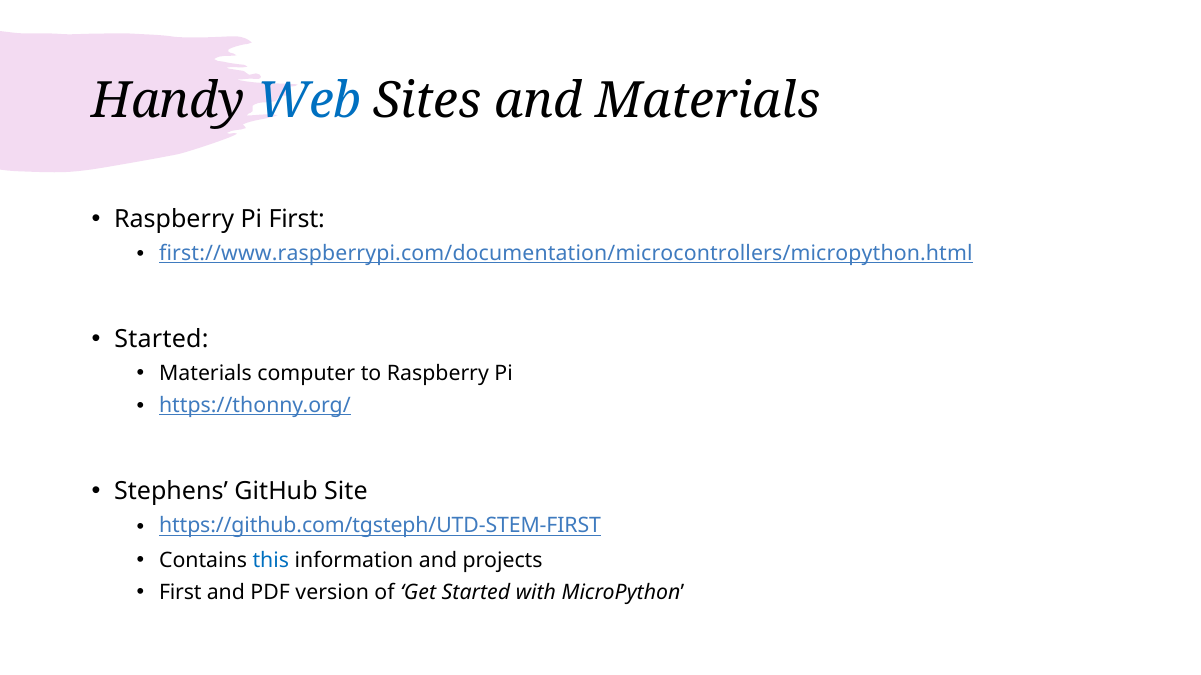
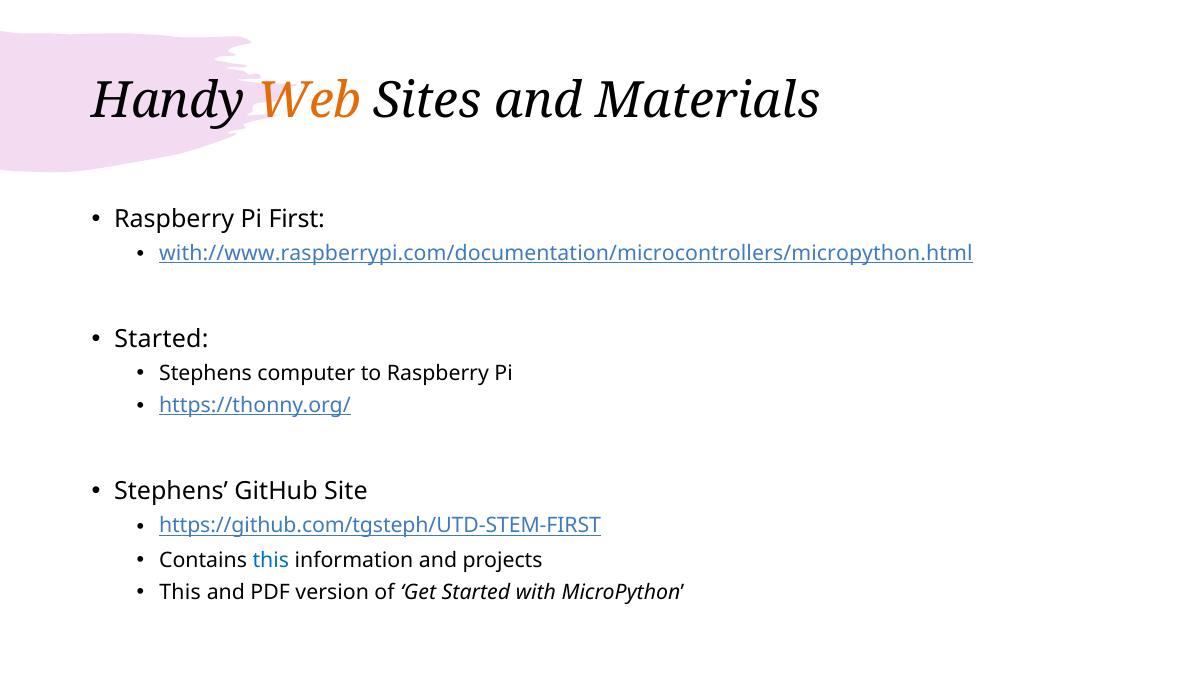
Web colour: blue -> orange (309, 101)
first://www.raspberrypi.com/documentation/microcontrollers/micropython.html: first://www.raspberrypi.com/documentation/microcontrollers/micropython.html -> with://www.raspberrypi.com/documentation/microcontrollers/micropython.html (566, 253)
Materials: Materials -> Stephens (205, 374)
First: First -> This (180, 593)
